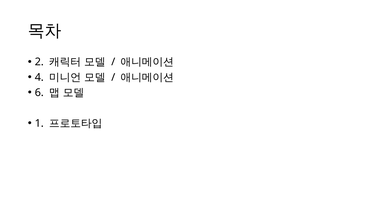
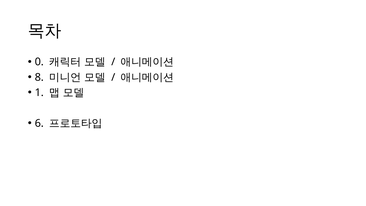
2: 2 -> 0 (39, 62)
4: 4 -> 8 (39, 77)
6: 6 -> 1 (39, 93)
1: 1 -> 6 (39, 123)
